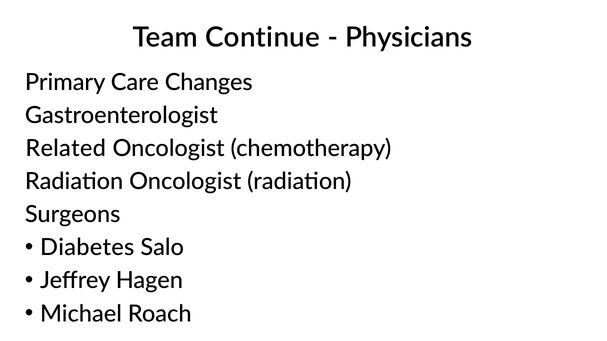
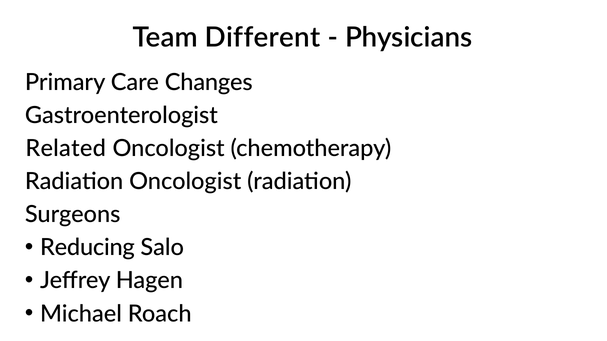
Continue: Continue -> Different (263, 38)
Diabetes: Diabetes -> Reducing (87, 248)
